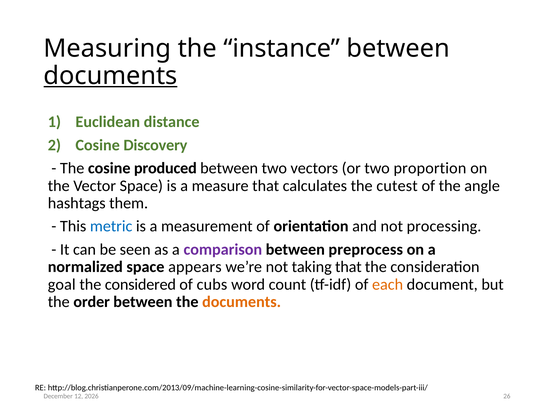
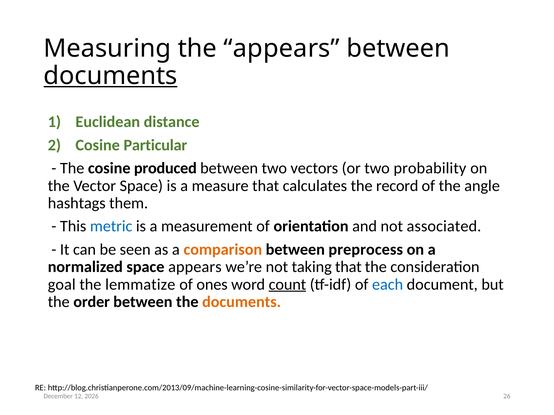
the instance: instance -> appears (282, 48)
Discovery: Discovery -> Particular (155, 145)
proportion: proportion -> probability (430, 168)
cutest: cutest -> record (397, 186)
processing: processing -> associated (444, 227)
comparison colour: purple -> orange (223, 250)
considered: considered -> lemmatize (140, 285)
cubs: cubs -> ones (212, 285)
count underline: none -> present (287, 285)
each colour: orange -> blue (388, 285)
